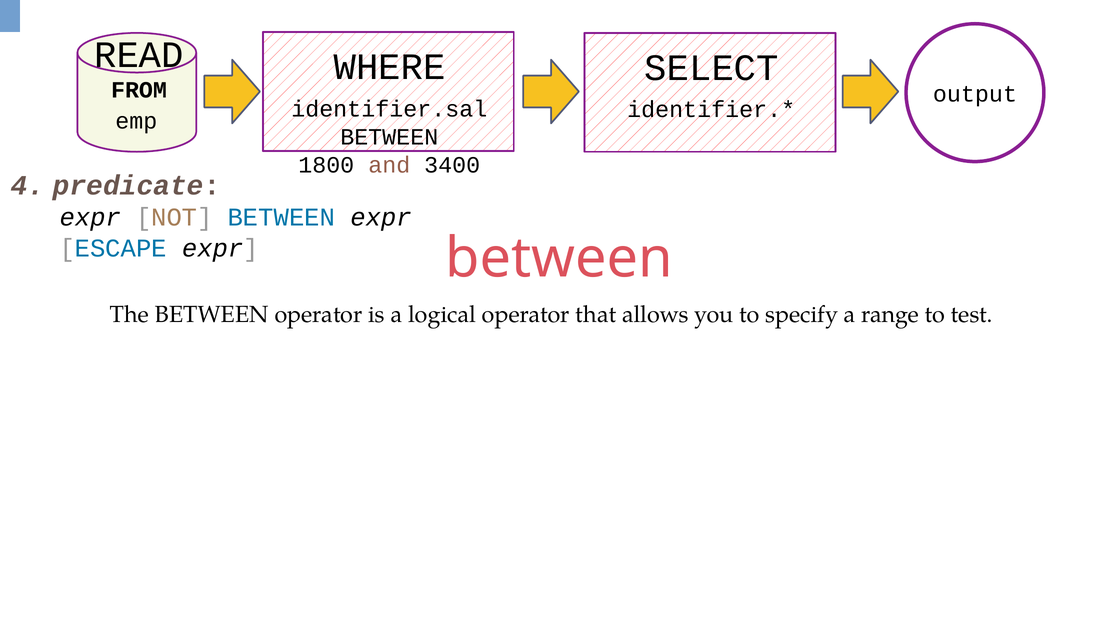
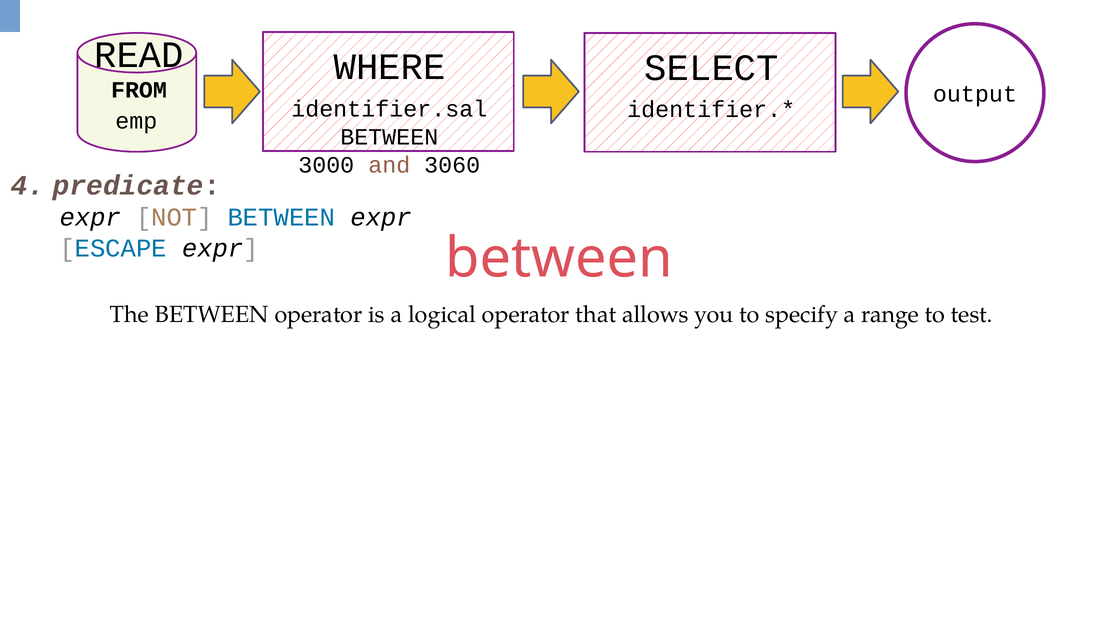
1800: 1800 -> 3000 (326, 165)
3400: 3400 -> 3060 (452, 165)
